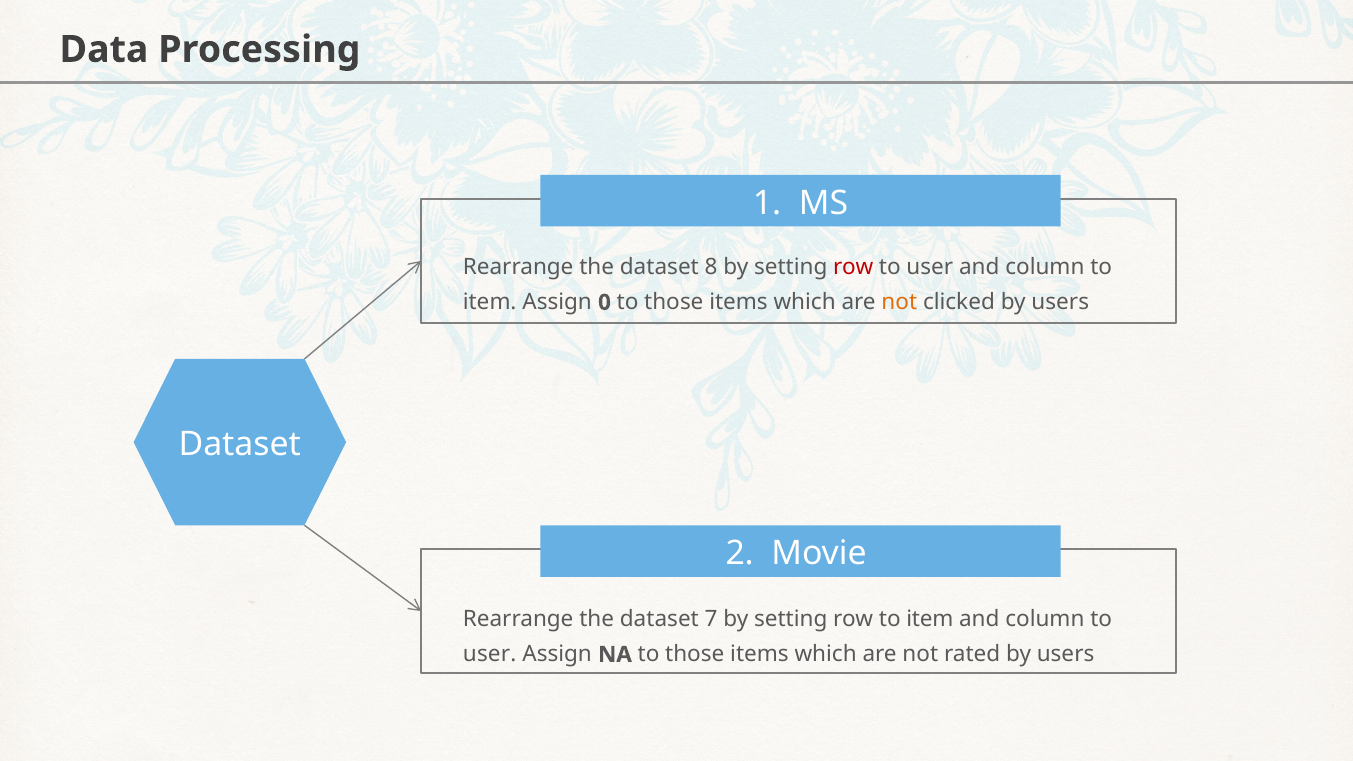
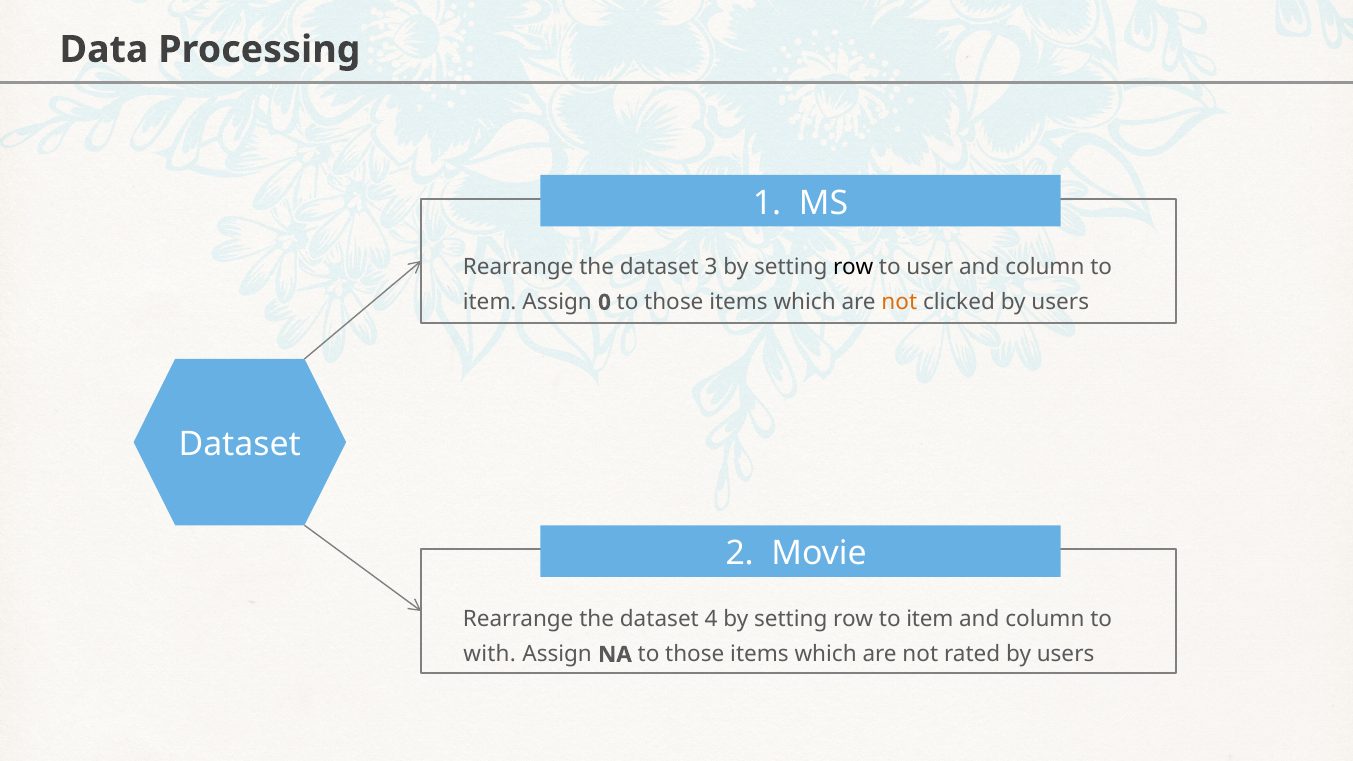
8: 8 -> 3 (711, 267)
row colour: red -> black (853, 267)
7: 7 -> 4 (711, 619)
user: user -> with (490, 655)
